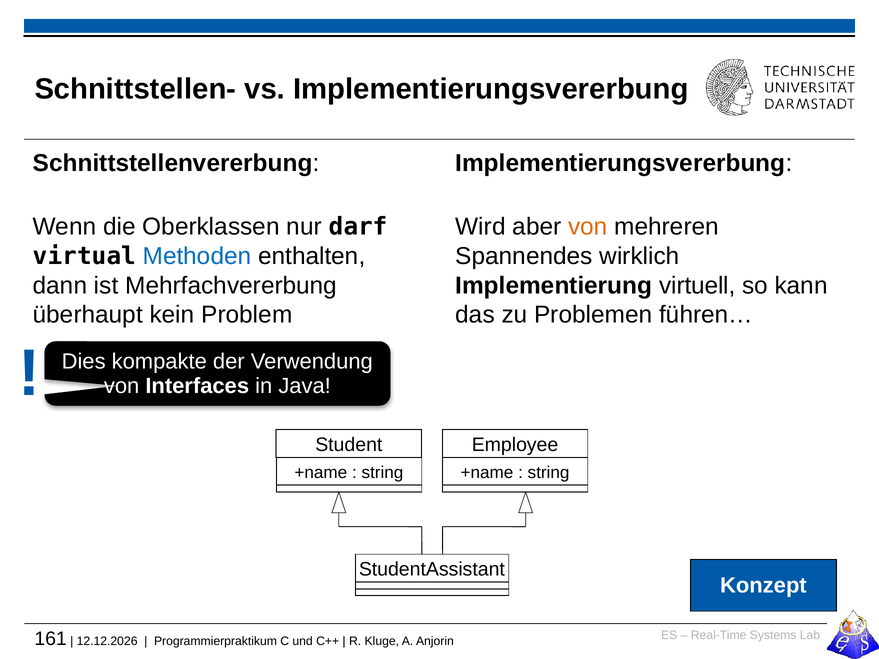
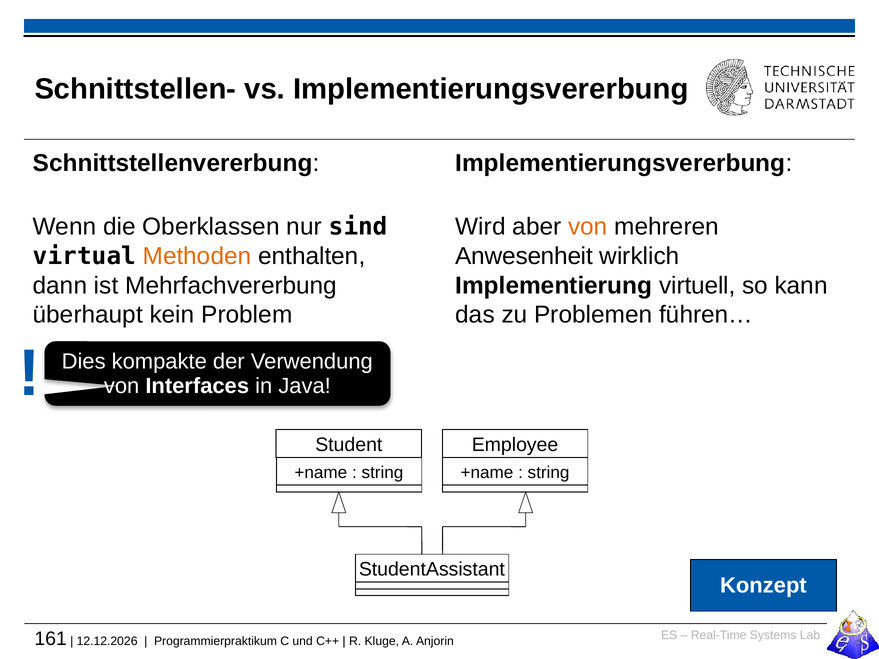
darf: darf -> sind (358, 227)
Spannendes: Spannendes -> Anwesenheit (524, 256)
Methoden colour: blue -> orange (197, 256)
